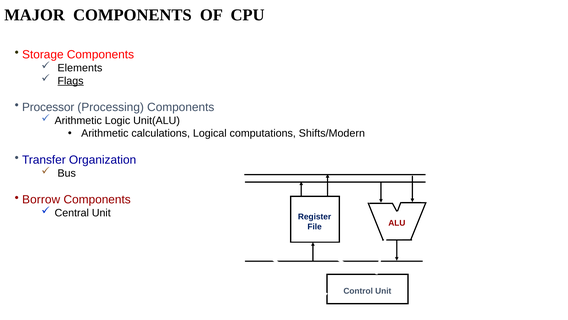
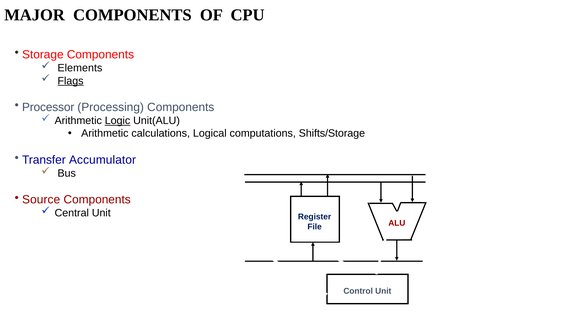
Logic underline: none -> present (118, 120)
Shifts/Modern: Shifts/Modern -> Shifts/Storage (332, 133)
Organization: Organization -> Accumulator (103, 160)
Borrow: Borrow -> Source (41, 199)
